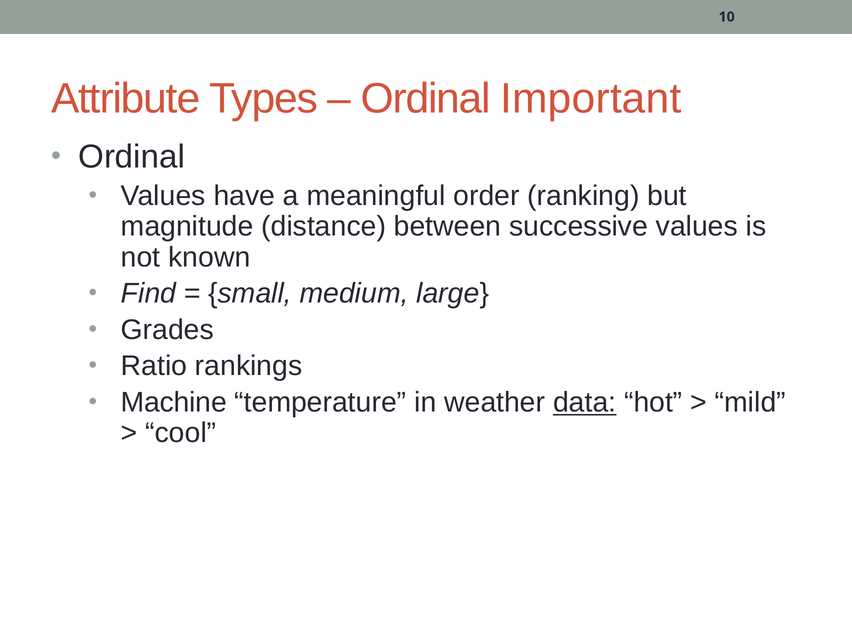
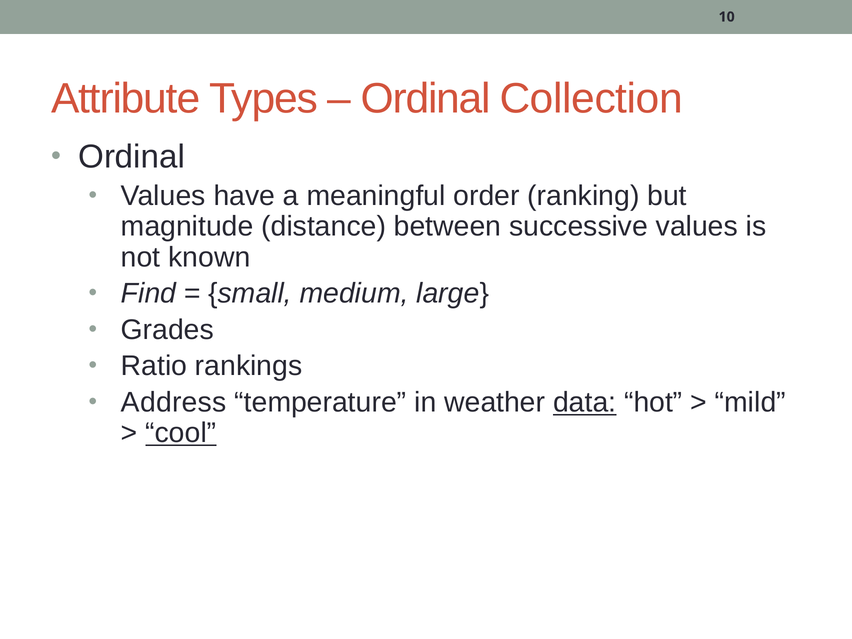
Important: Important -> Collection (591, 99)
Machine: Machine -> Address (174, 402)
cool underline: none -> present (181, 433)
